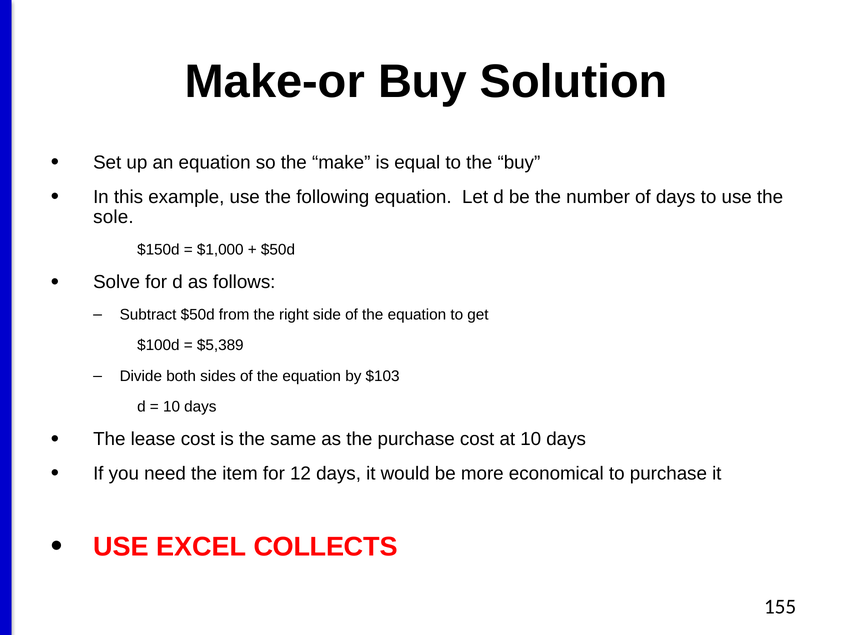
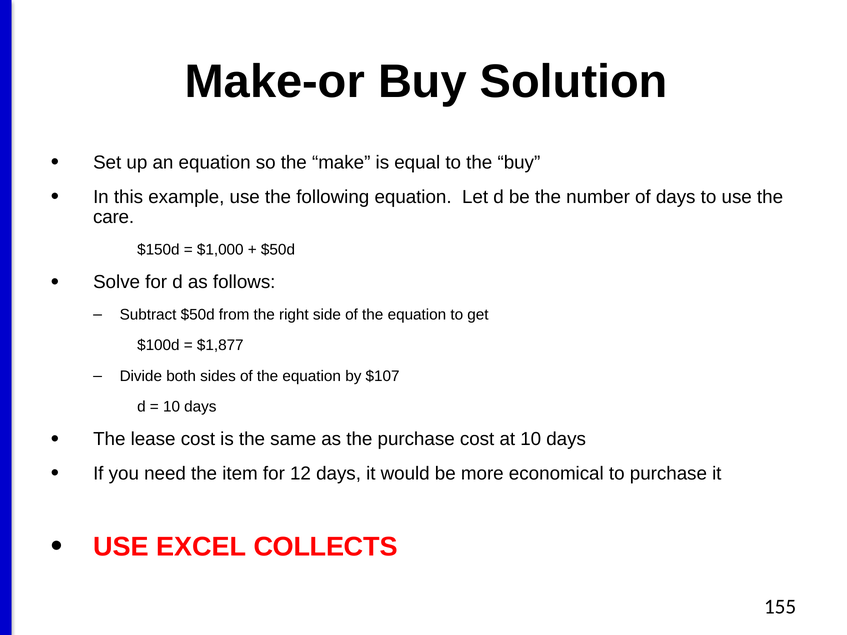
sole: sole -> care (114, 217)
$5,389: $5,389 -> $1,877 (220, 345)
$103: $103 -> $107 (383, 376)
